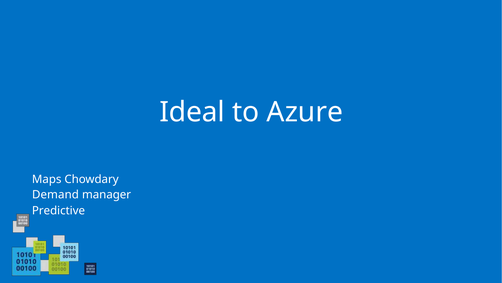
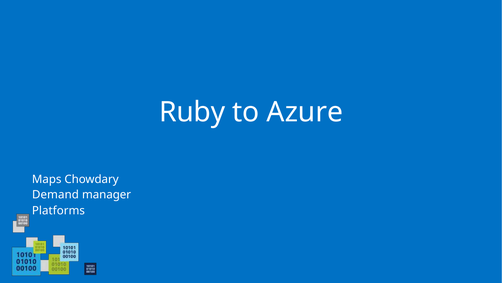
Ideal: Ideal -> Ruby (192, 112)
Predictive: Predictive -> Platforms (58, 210)
